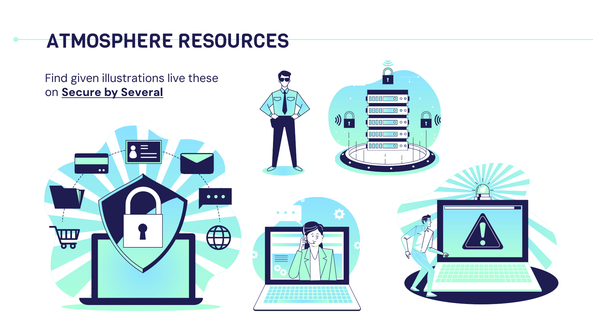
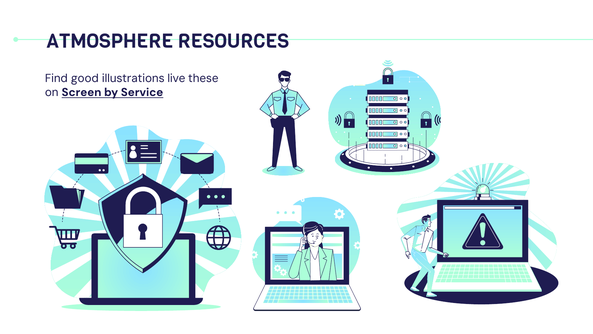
given: given -> good (85, 78)
Secure: Secure -> Screen (81, 92)
Several: Several -> Service (142, 92)
